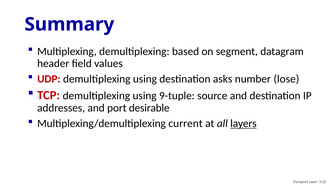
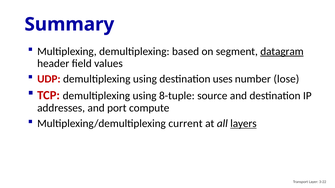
datagram underline: none -> present (282, 51)
asks: asks -> uses (223, 79)
9-tuple: 9-tuple -> 8-tuple (177, 96)
desirable: desirable -> compute (149, 108)
